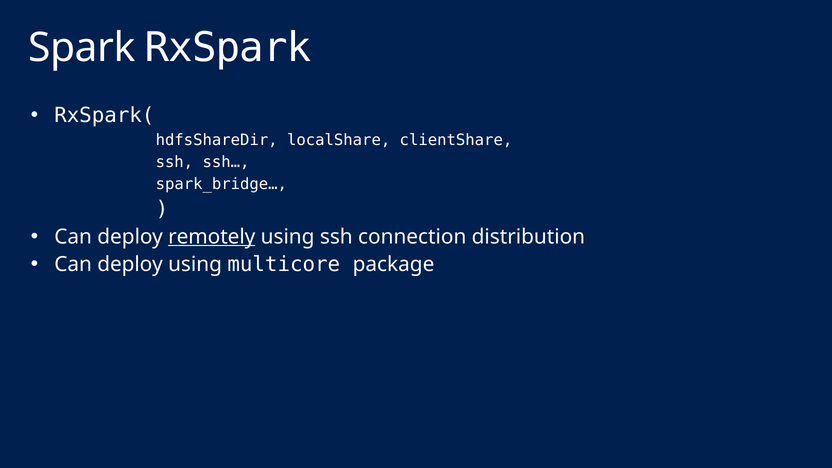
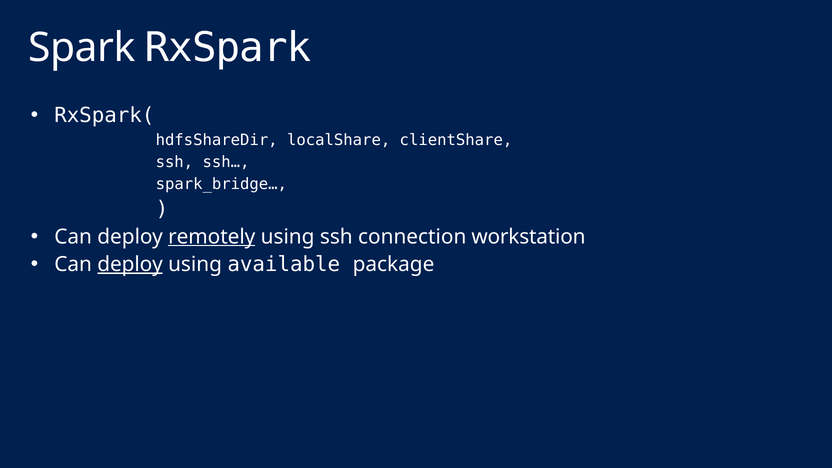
distribution: distribution -> workstation (528, 237)
deploy underline: none -> present (130, 264)
multicore: multicore -> available (284, 264)
